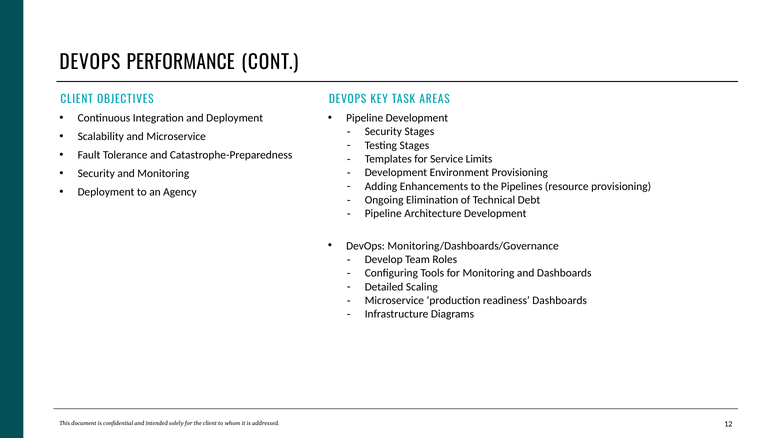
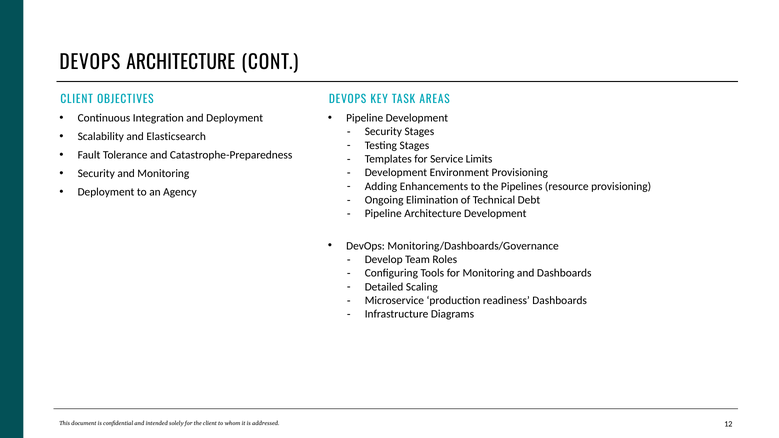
DEVOPS PERFORMANCE: PERFORMANCE -> ARCHITECTURE (181, 63)
and Microservice: Microservice -> Elasticsearch (176, 137)
